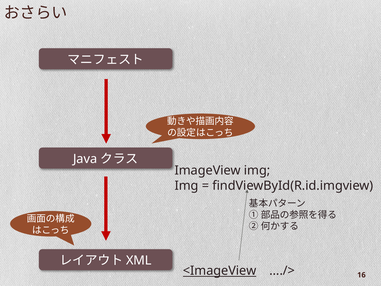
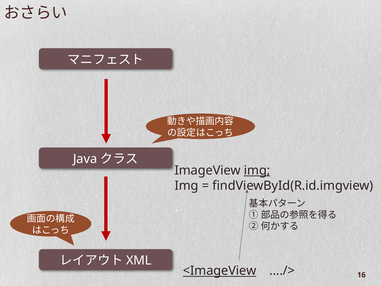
img underline: none -> present (257, 170)
